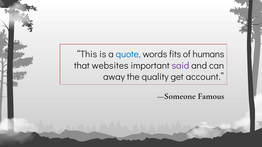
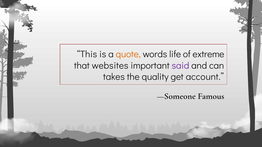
quote colour: blue -> orange (128, 54)
fits: fits -> life (175, 54)
humans: humans -> extreme (208, 54)
away: away -> takes (114, 77)
